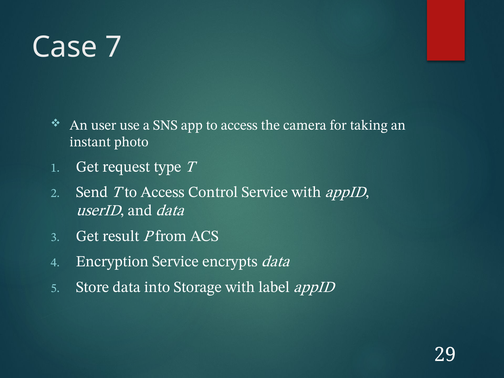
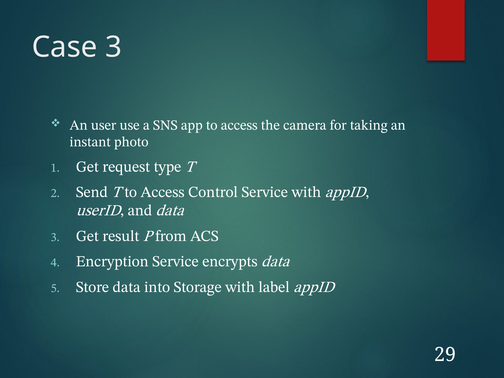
Case 7: 7 -> 3 (113, 47)
